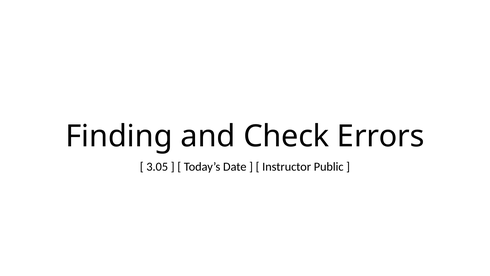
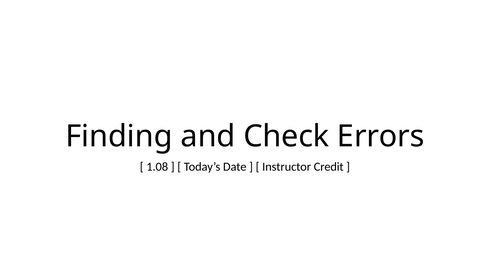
3.05: 3.05 -> 1.08 (157, 167)
Public: Public -> Credit (329, 167)
